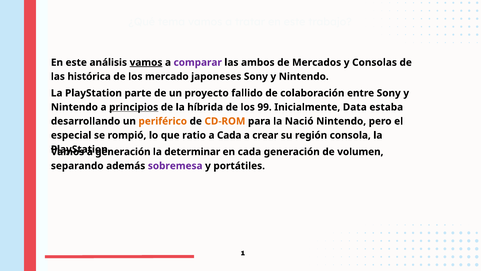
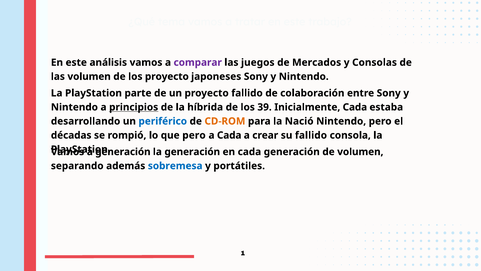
vamos underline: present -> none (146, 62)
ambos: ambos -> juegos (258, 62)
las histórica: histórica -> volumen (89, 76)
los mercado: mercado -> proyecto (167, 76)
99: 99 -> 39 (265, 107)
Inicialmente Data: Data -> Cada (355, 107)
periférico colour: orange -> blue (163, 121)
especial: especial -> décadas (71, 135)
que ratio: ratio -> pero (194, 135)
su región: región -> fallido (311, 135)
la determinar: determinar -> generación (192, 152)
sobremesa colour: purple -> blue (175, 166)
